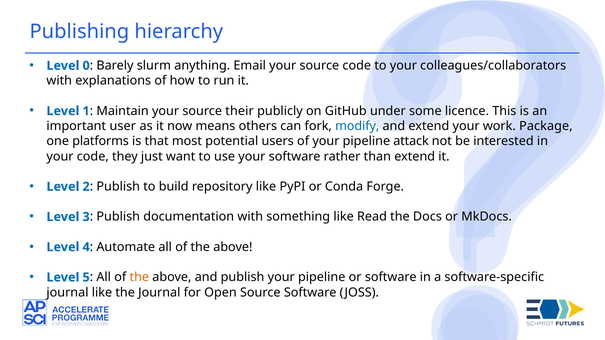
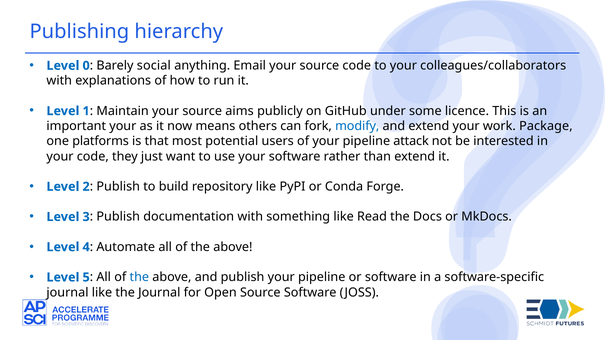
slurm: slurm -> social (154, 66)
their: their -> aims (240, 111)
important user: user -> your (123, 126)
the colour: orange -> blue (139, 278)
